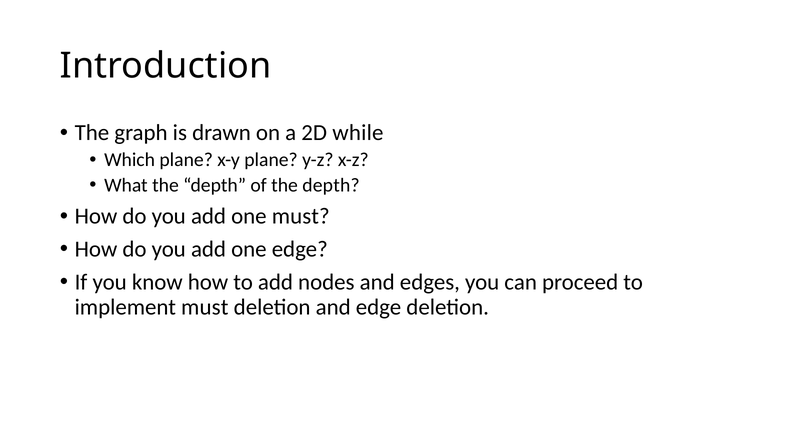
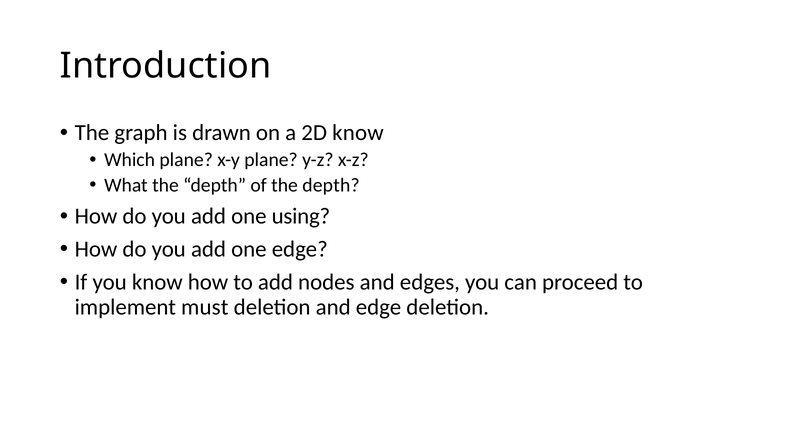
2D while: while -> know (358, 133)
one must: must -> using (301, 216)
